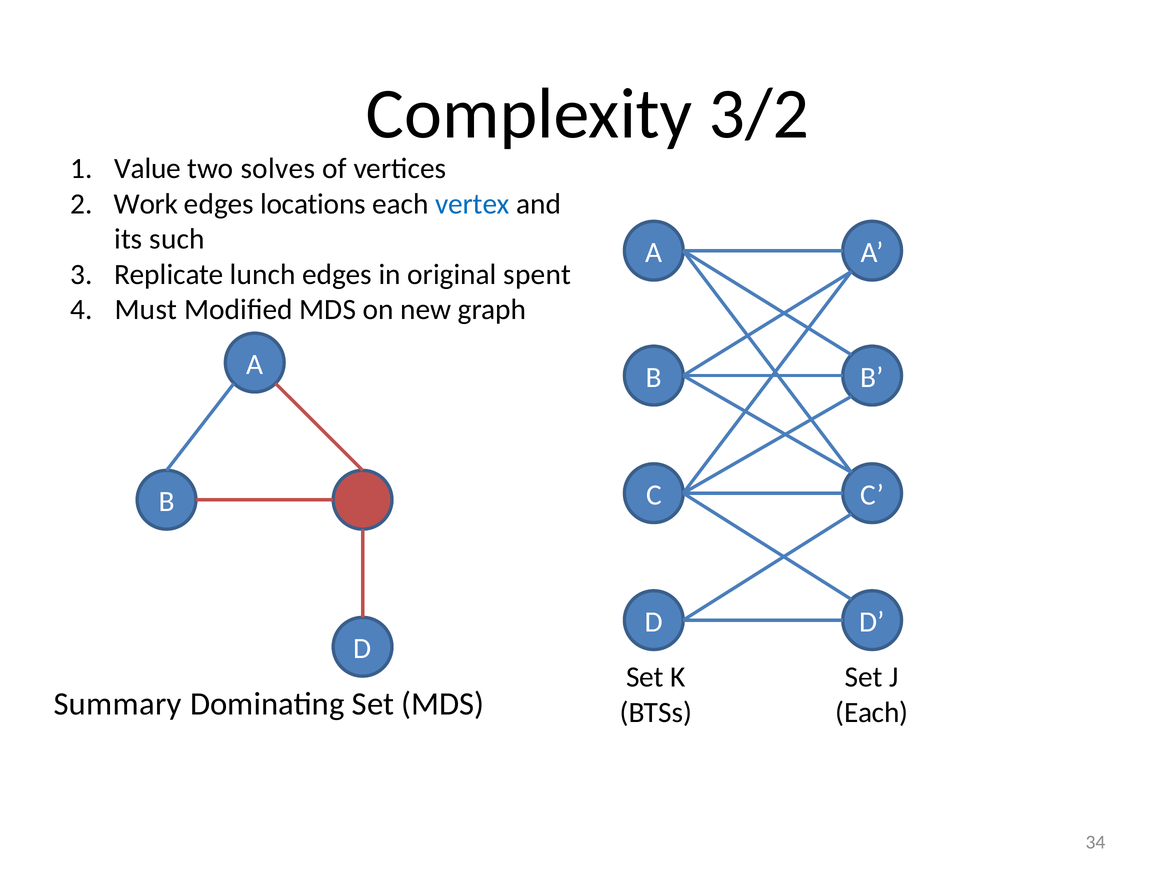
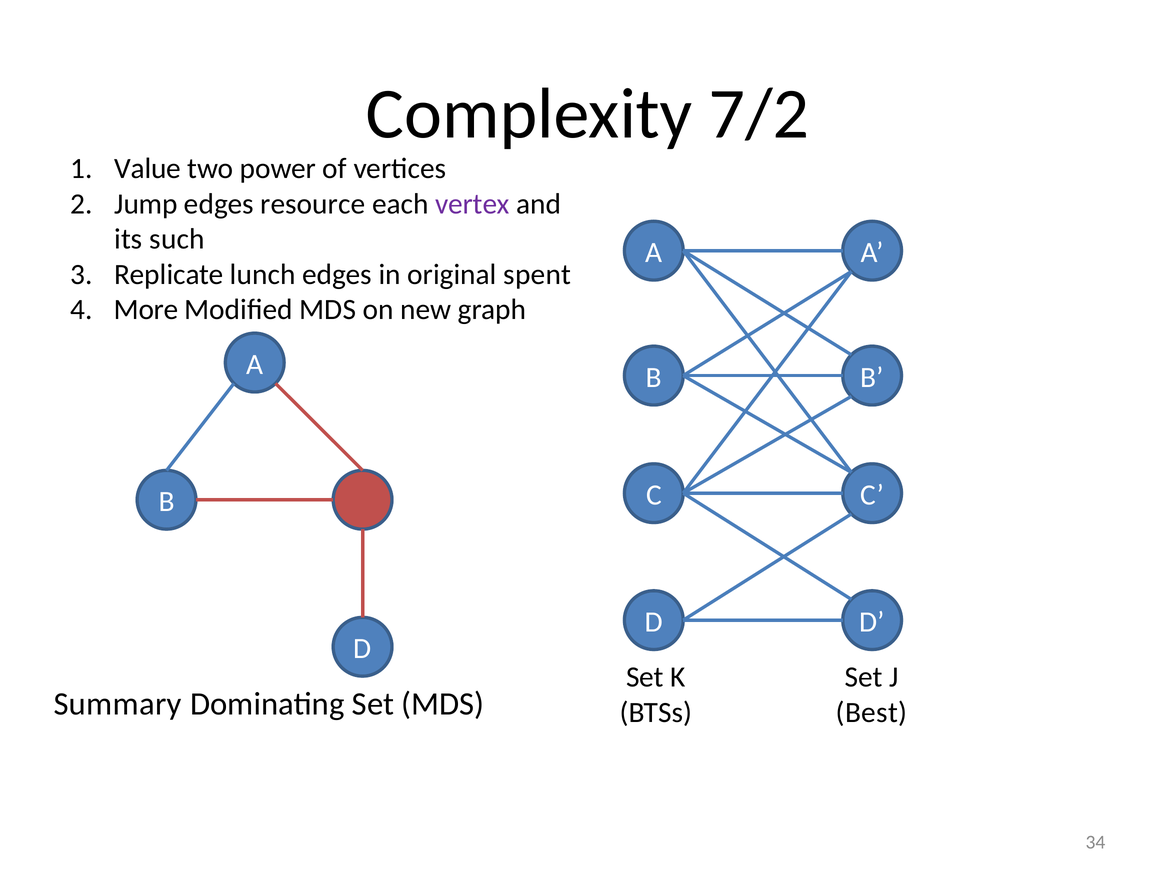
3/2: 3/2 -> 7/2 (759, 114)
solves: solves -> power (278, 169)
Work: Work -> Jump (146, 204)
locations: locations -> resource (313, 204)
vertex colour: blue -> purple (472, 204)
Must: Must -> More (146, 310)
Each: Each -> Best (871, 712)
